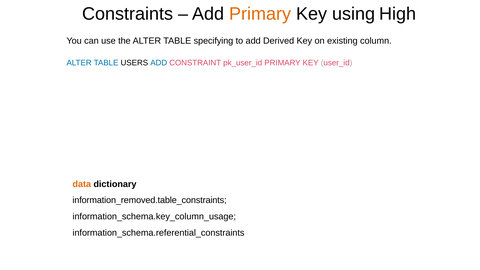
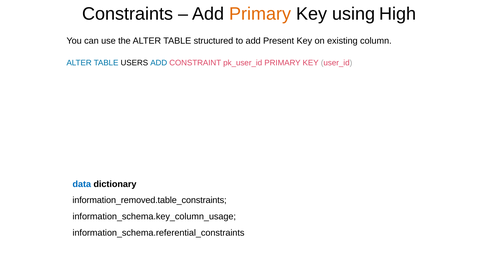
specifying: specifying -> structured (213, 41)
Derived: Derived -> Present (279, 41)
data colour: orange -> blue (82, 184)
